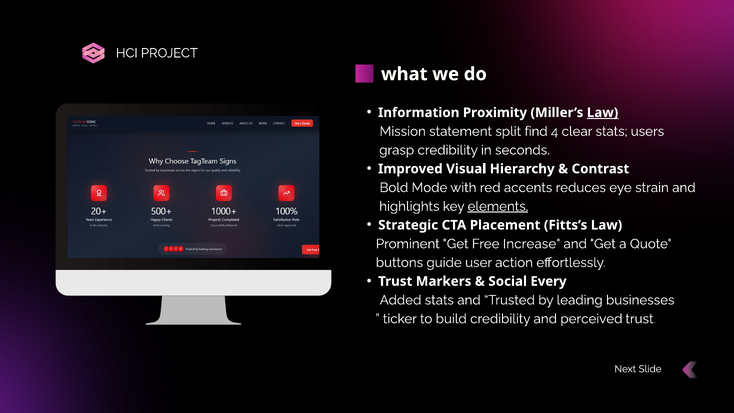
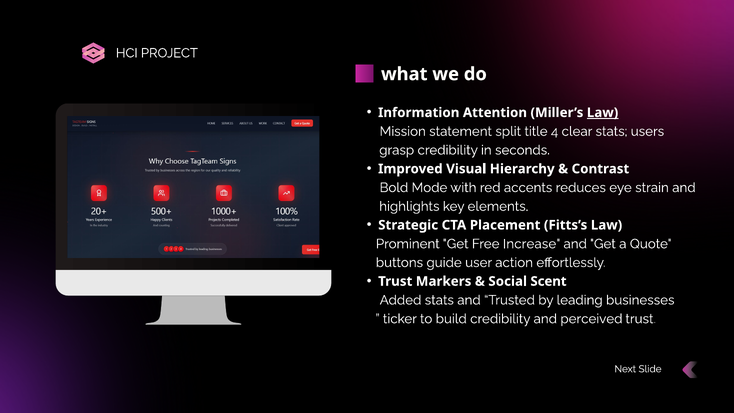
Proximity: Proximity -> Attention (495, 113)
find: find -> title (536, 131)
elements underline: present -> none (498, 206)
Every: Every -> Scent (548, 281)
